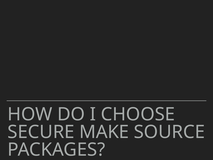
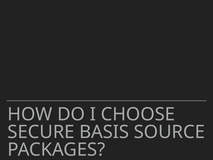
MAKE: MAKE -> BASIS (104, 132)
